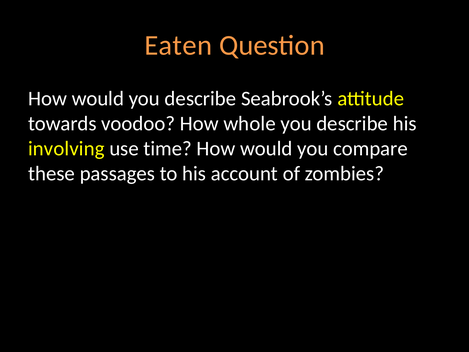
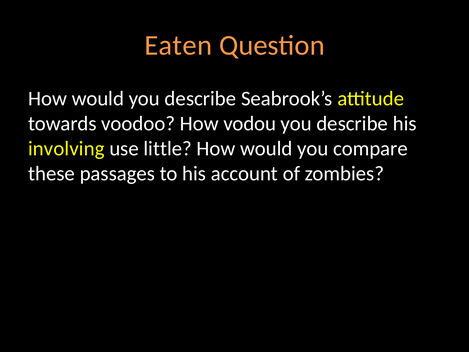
whole: whole -> vodou (250, 123)
time: time -> little (168, 148)
